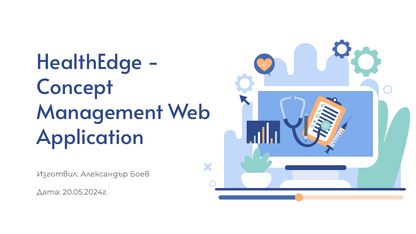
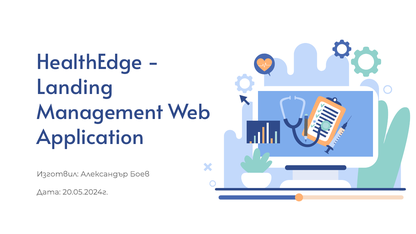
Concept: Concept -> Landing (75, 87)
